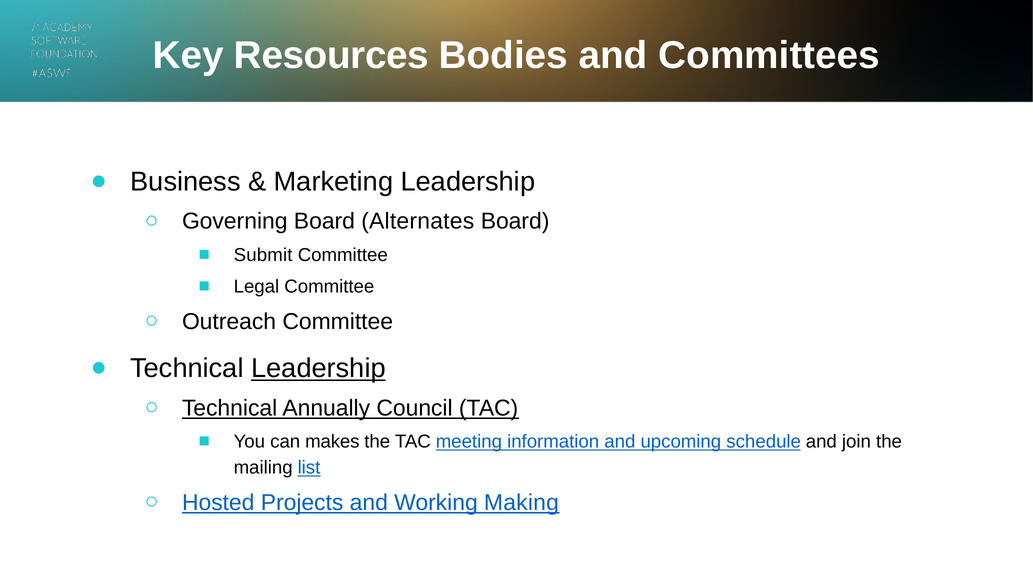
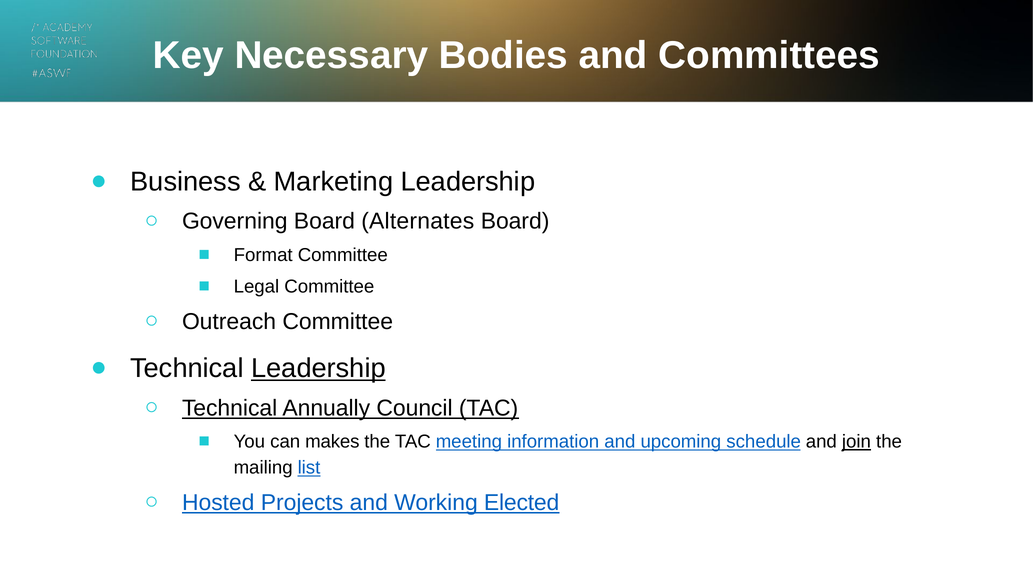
Resources: Resources -> Necessary (331, 56)
Submit: Submit -> Format (263, 255)
join underline: none -> present (856, 442)
Making: Making -> Elected (522, 503)
